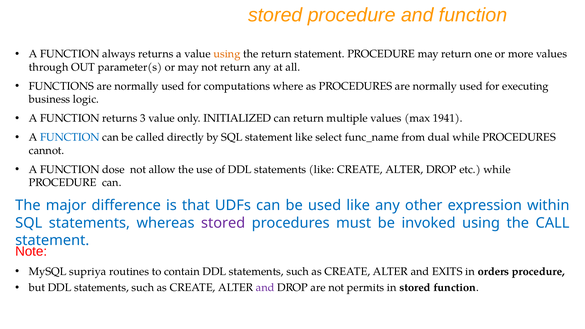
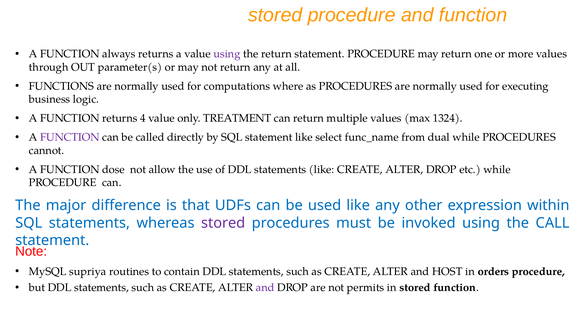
using colour: orange -> purple (227, 54)
3: 3 -> 4 (143, 118)
INITIALIZED: INITIALIZED -> TREATMENT (237, 118)
1941: 1941 -> 1324 (448, 118)
FUNCTION colour: blue -> purple (70, 137)
EXITS: EXITS -> HOST (447, 272)
